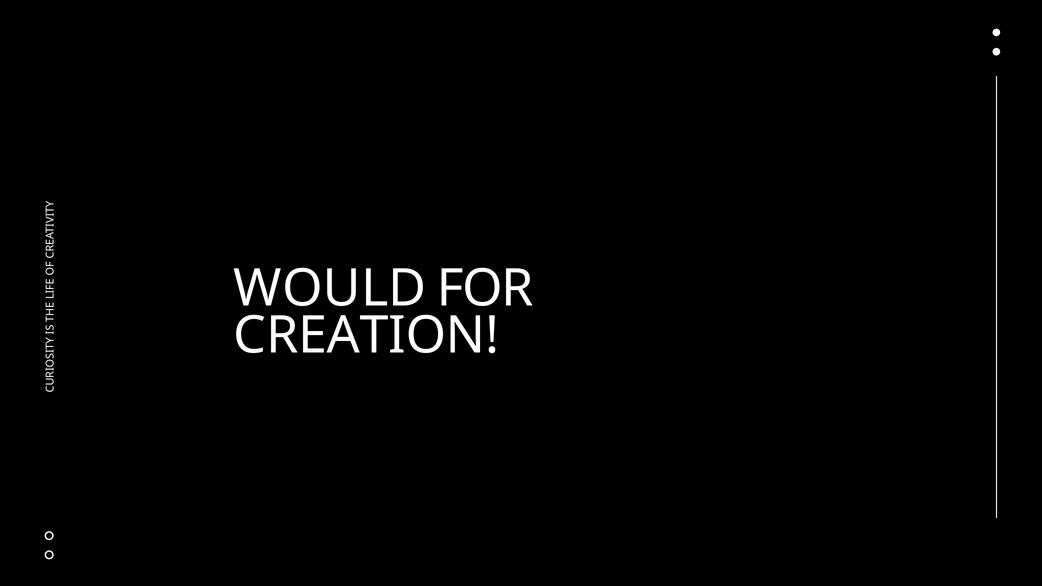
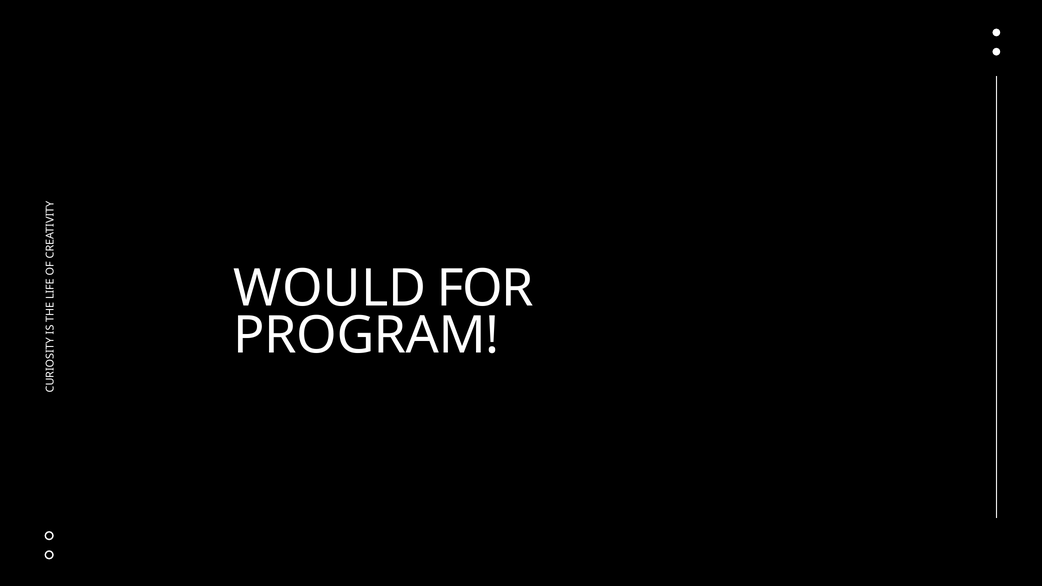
CREATION: CREATION -> PROGRAM (366, 335)
